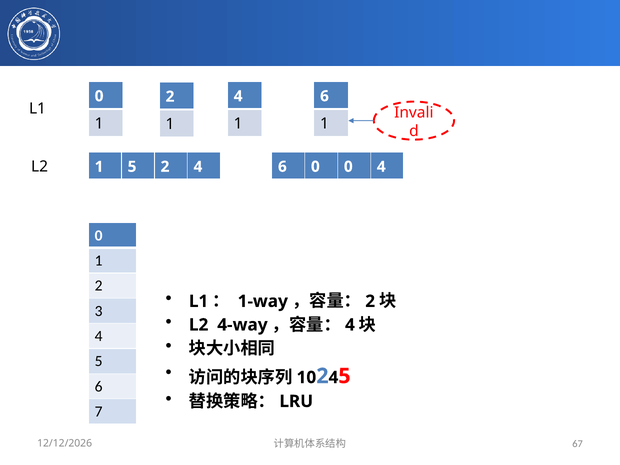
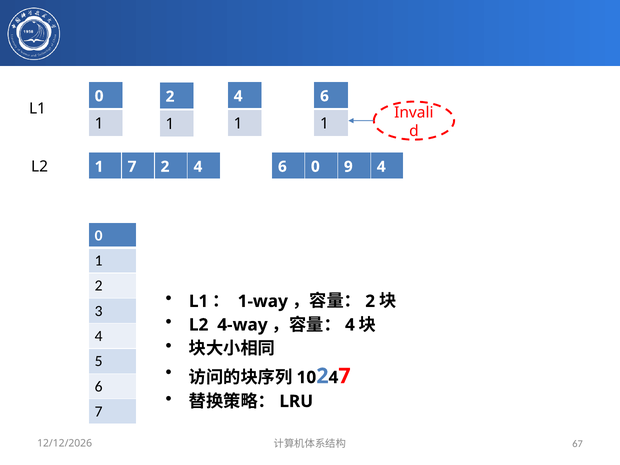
1 5: 5 -> 7 (132, 167)
0 0: 0 -> 9 (348, 167)
2 4 5: 5 -> 7 (344, 376)
